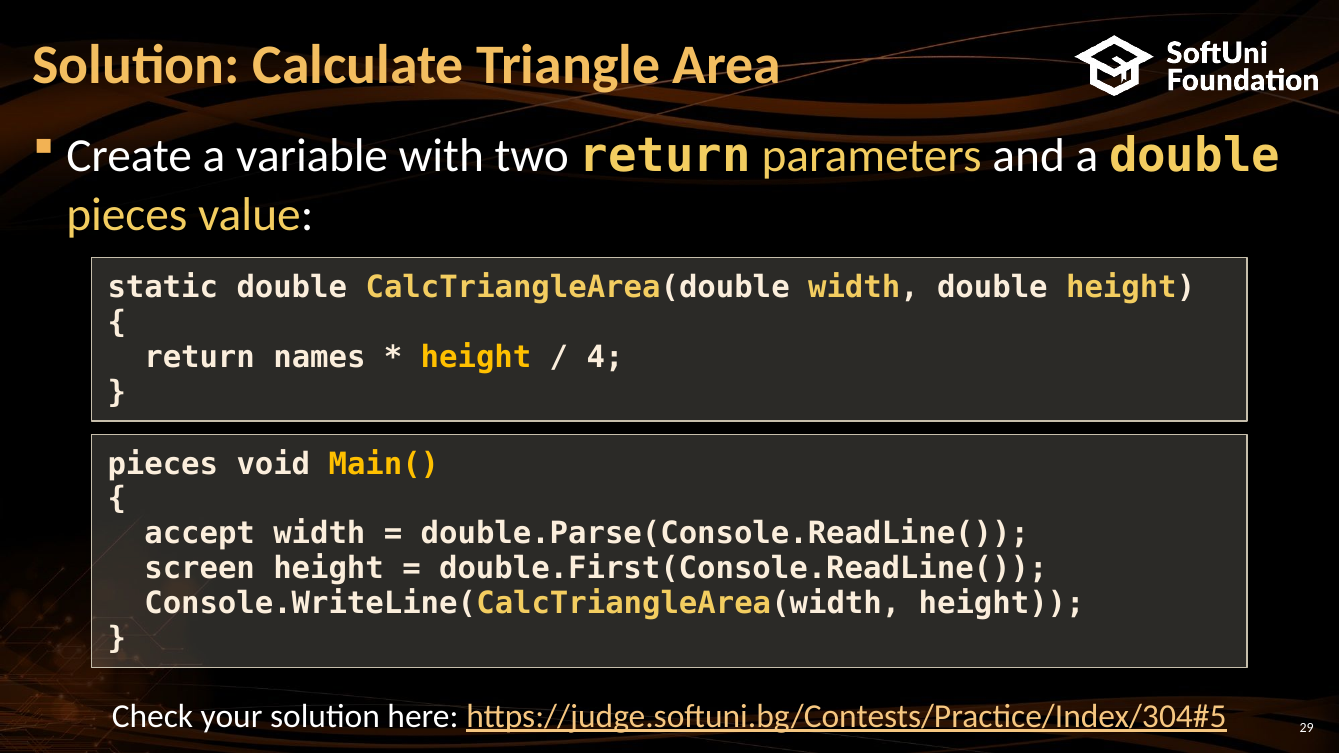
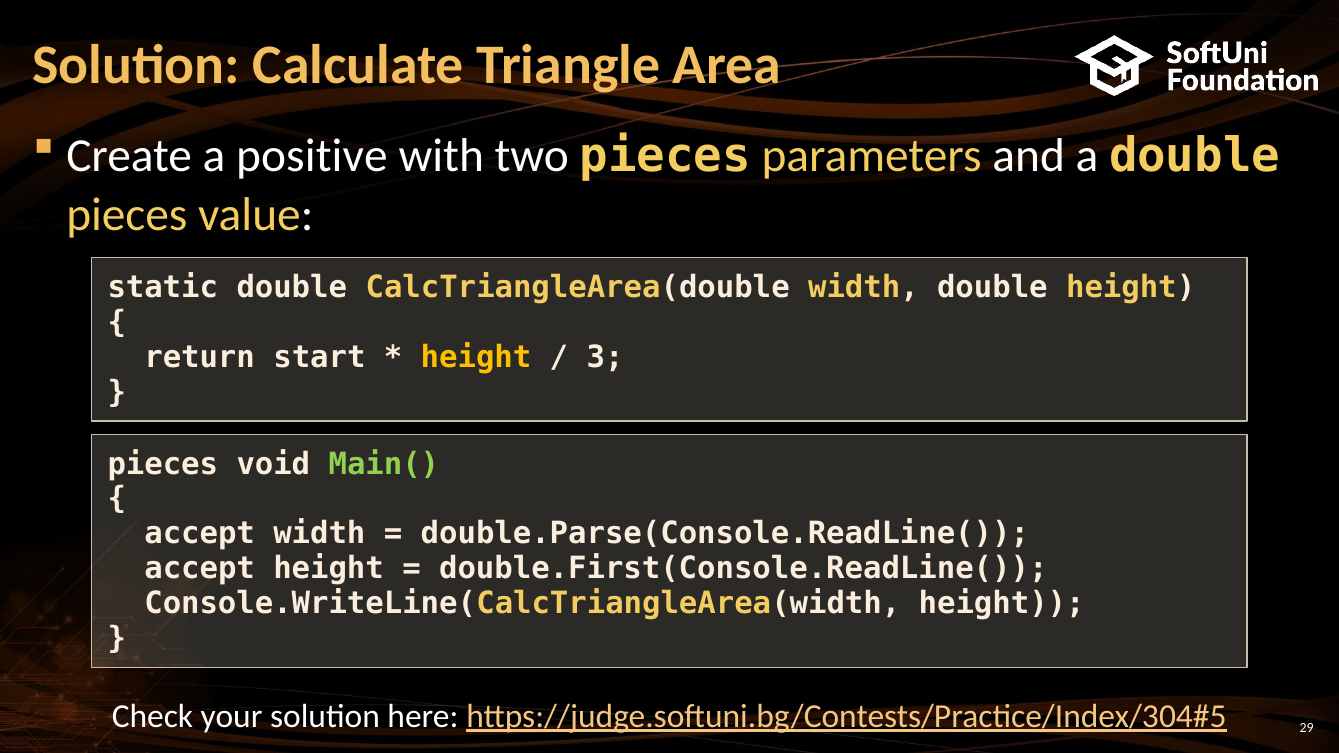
variable: variable -> positive (312, 156)
two return: return -> pieces (665, 156)
names: names -> start (319, 358)
4: 4 -> 3 (605, 358)
Main( colour: yellow -> light green (384, 464)
screen: screen -> accept (200, 569)
